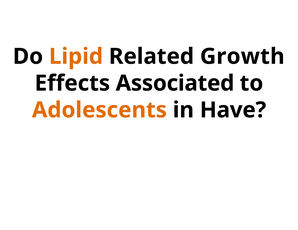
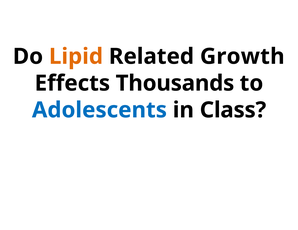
Associated: Associated -> Thousands (175, 83)
Adolescents colour: orange -> blue (99, 110)
Have: Have -> Class (233, 110)
